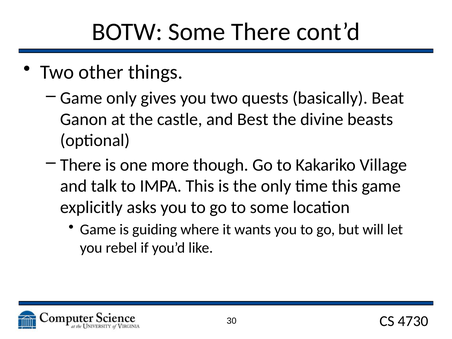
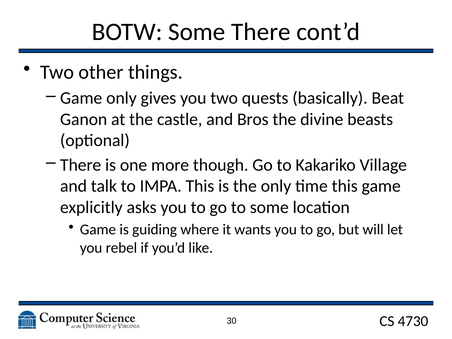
Best: Best -> Bros (253, 119)
